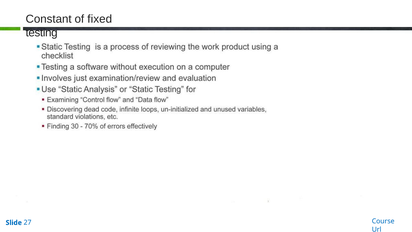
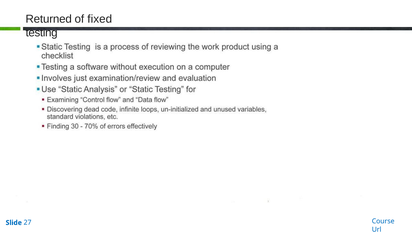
Constant: Constant -> Returned (49, 19)
